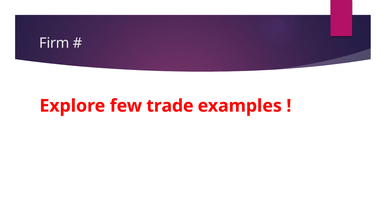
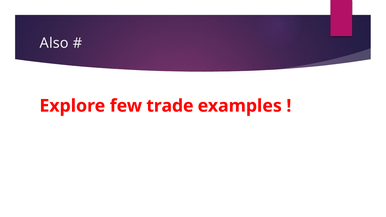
Firm: Firm -> Also (54, 43)
